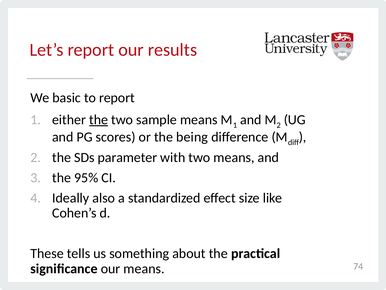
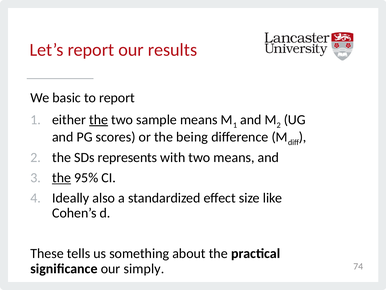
parameter: parameter -> represents (127, 157)
the underline: none -> present (62, 178)
our means: means -> simply (144, 268)
